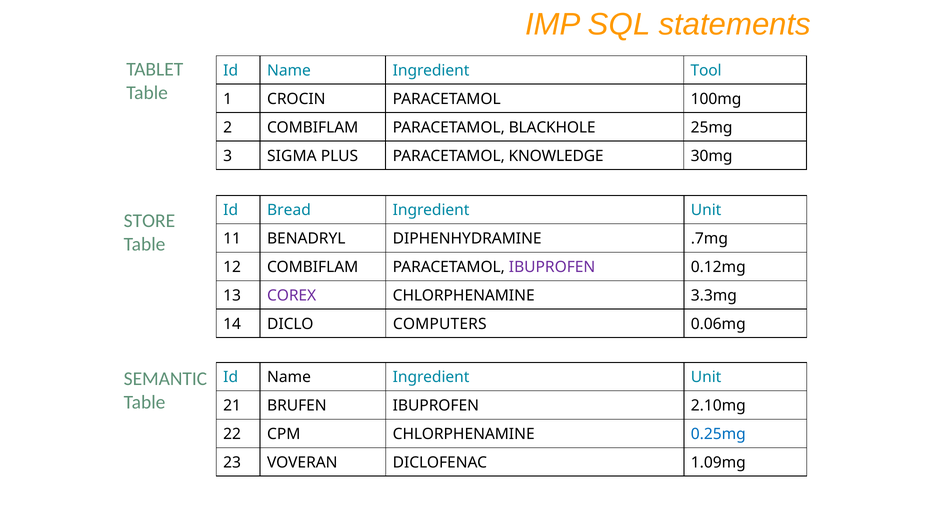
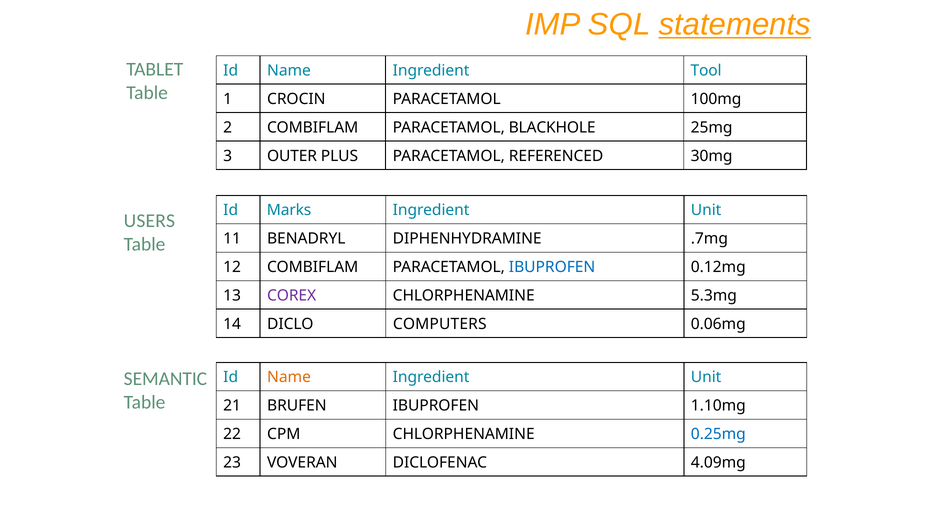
statements underline: none -> present (735, 24)
SIGMA: SIGMA -> OUTER (292, 156)
KNOWLEDGE: KNOWLEDGE -> REFERENCED (556, 156)
Bread: Bread -> Marks (289, 210)
STORE: STORE -> USERS (149, 221)
IBUPROFEN colour: purple -> blue (552, 267)
3.3mg: 3.3mg -> 5.3mg (714, 296)
Name colour: black -> orange (289, 377)
2.10mg: 2.10mg -> 1.10mg (718, 406)
1.09mg: 1.09mg -> 4.09mg (718, 463)
